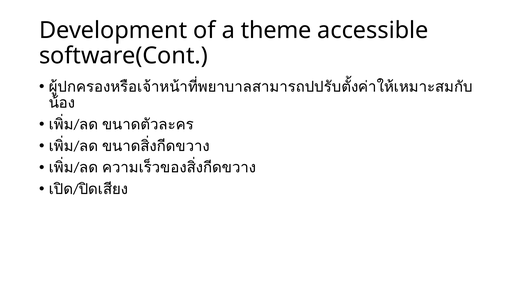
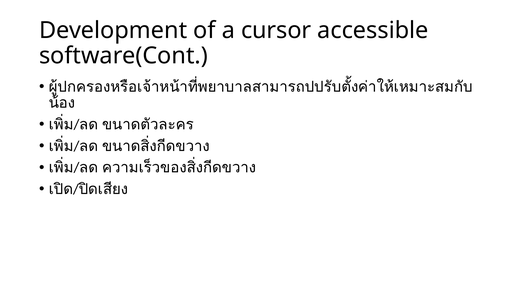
theme: theme -> cursor (276, 30)
